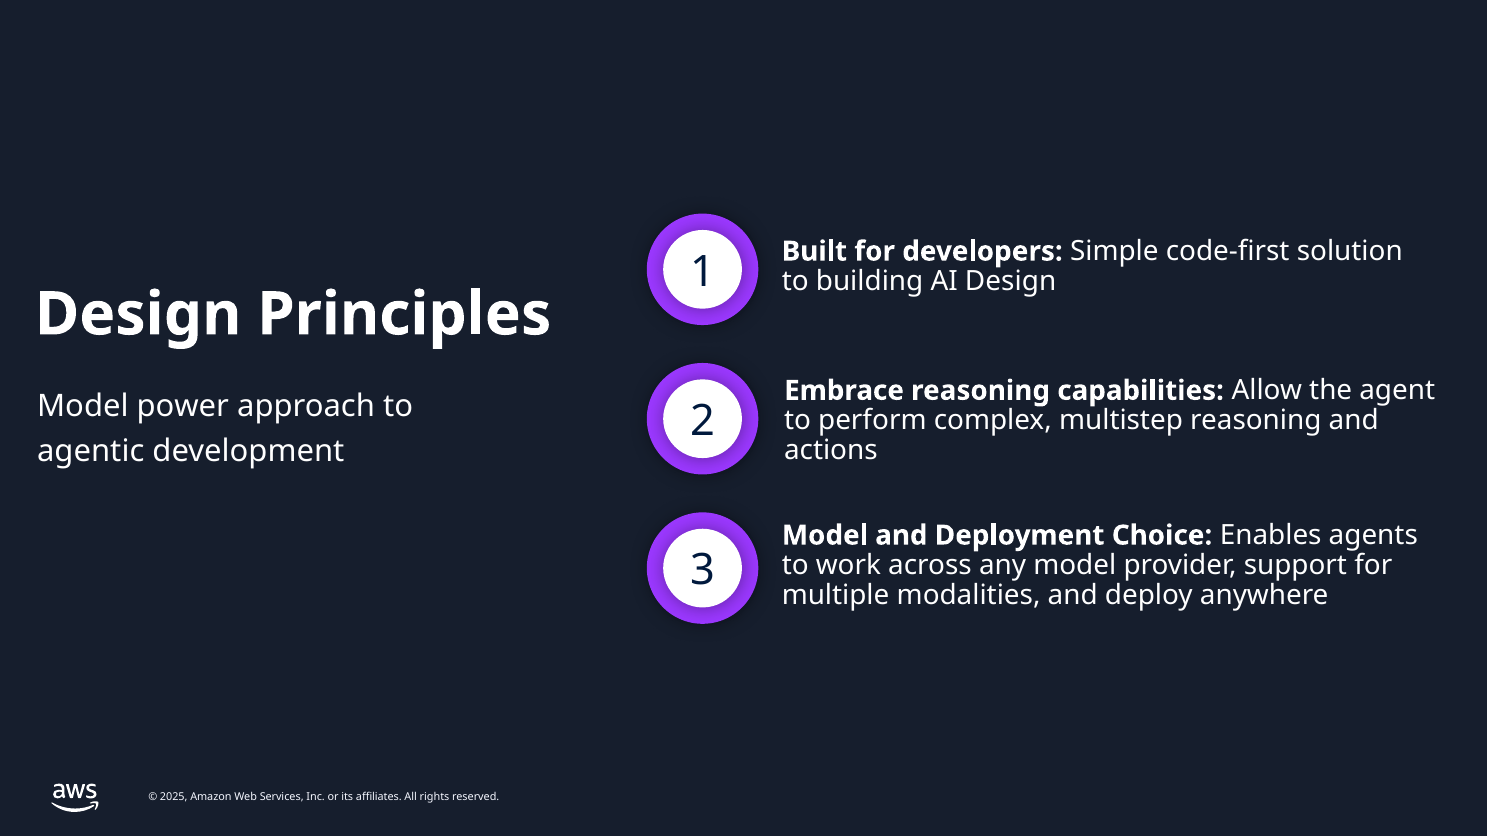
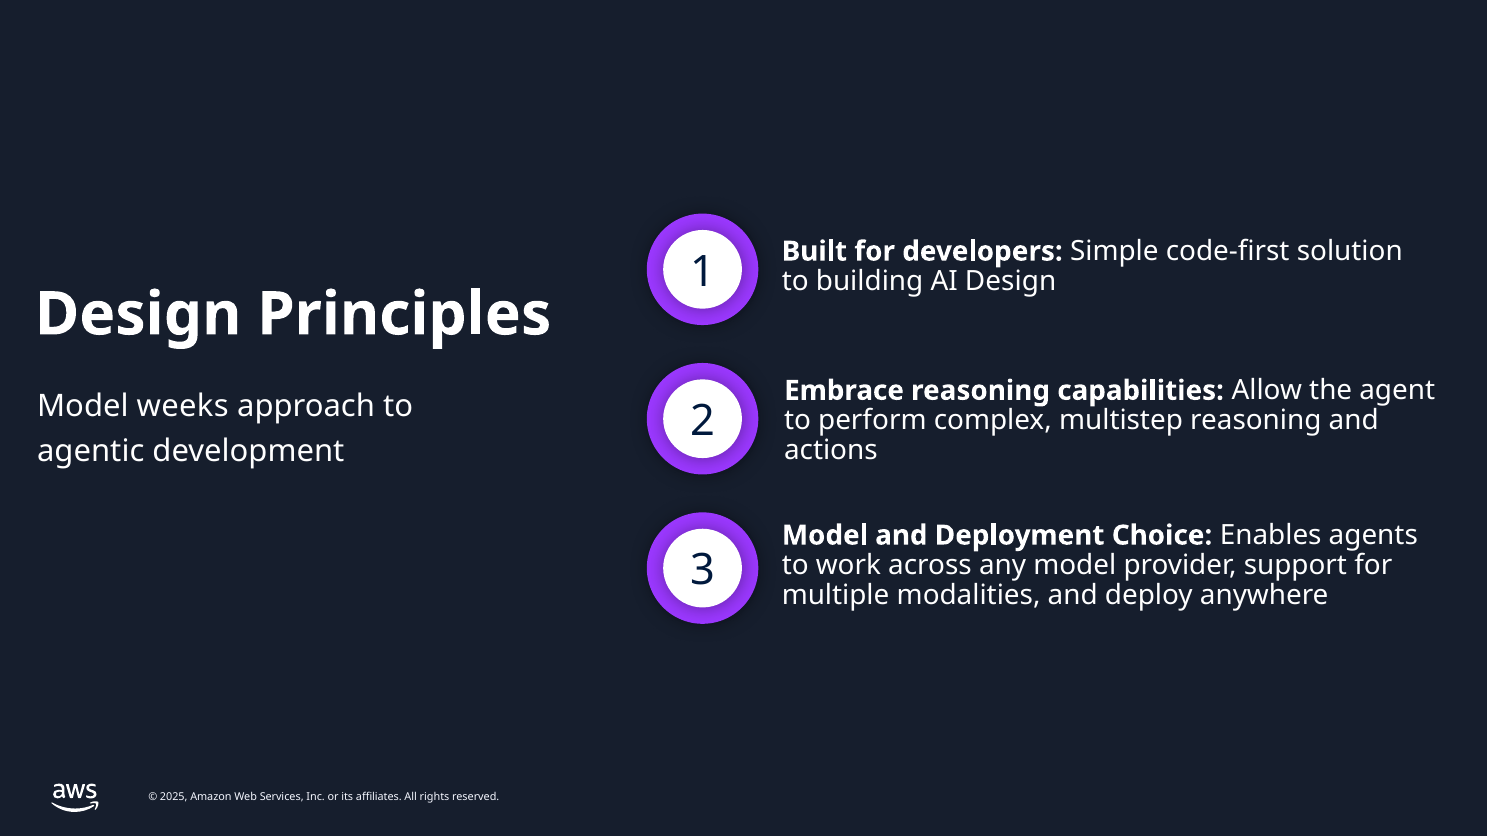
power: power -> weeks (183, 407)
